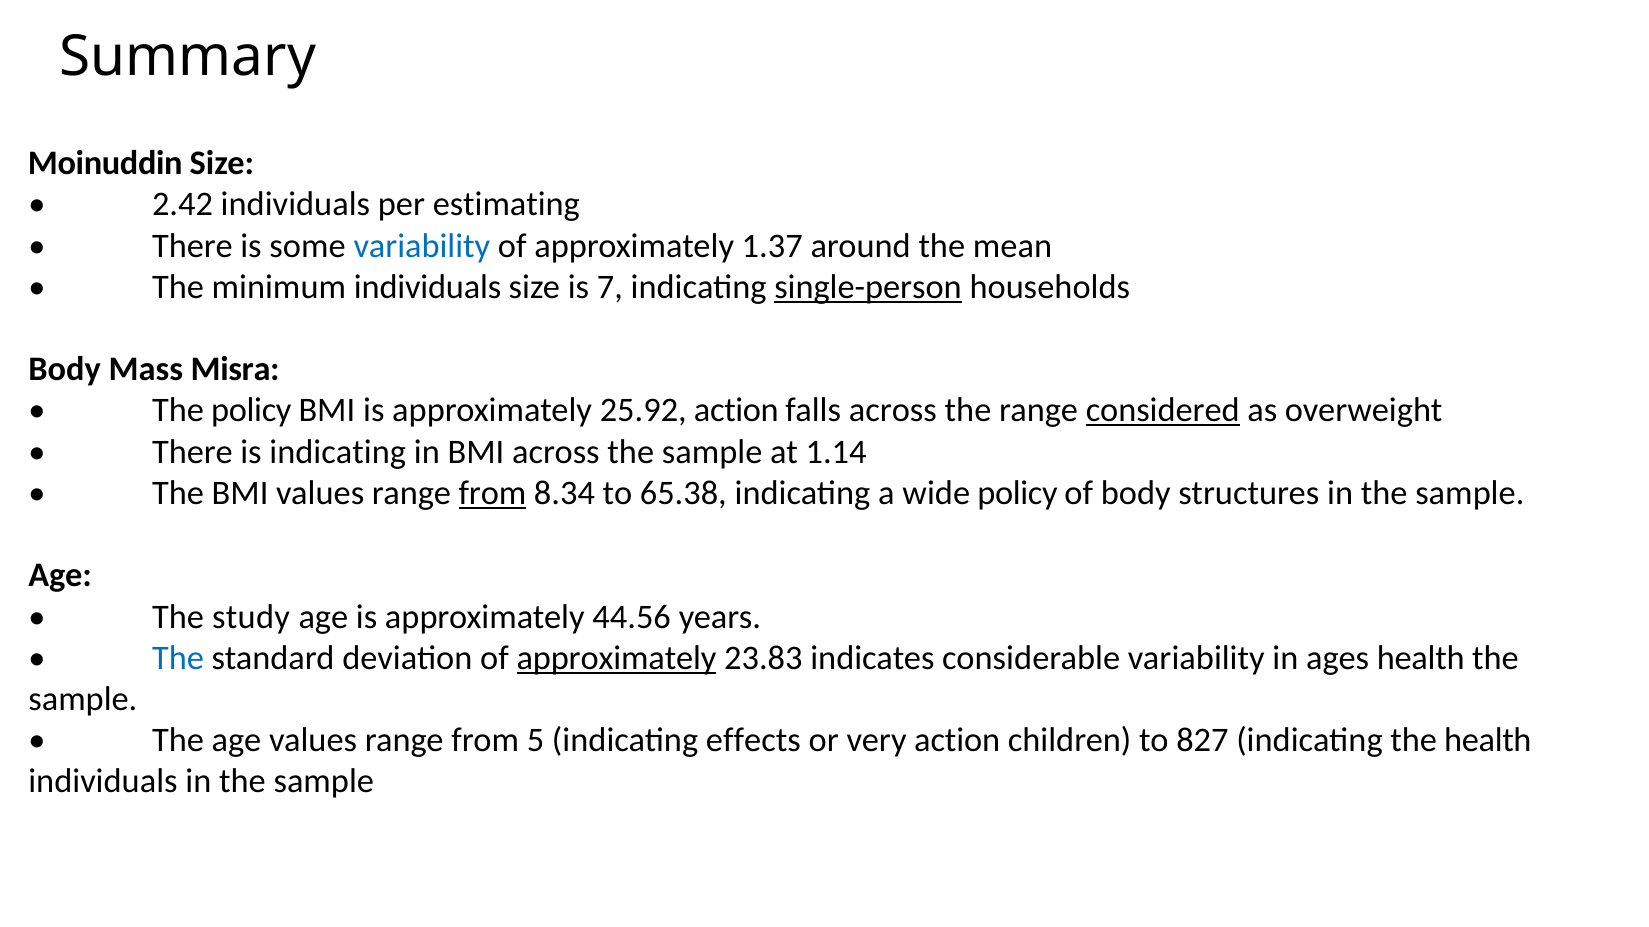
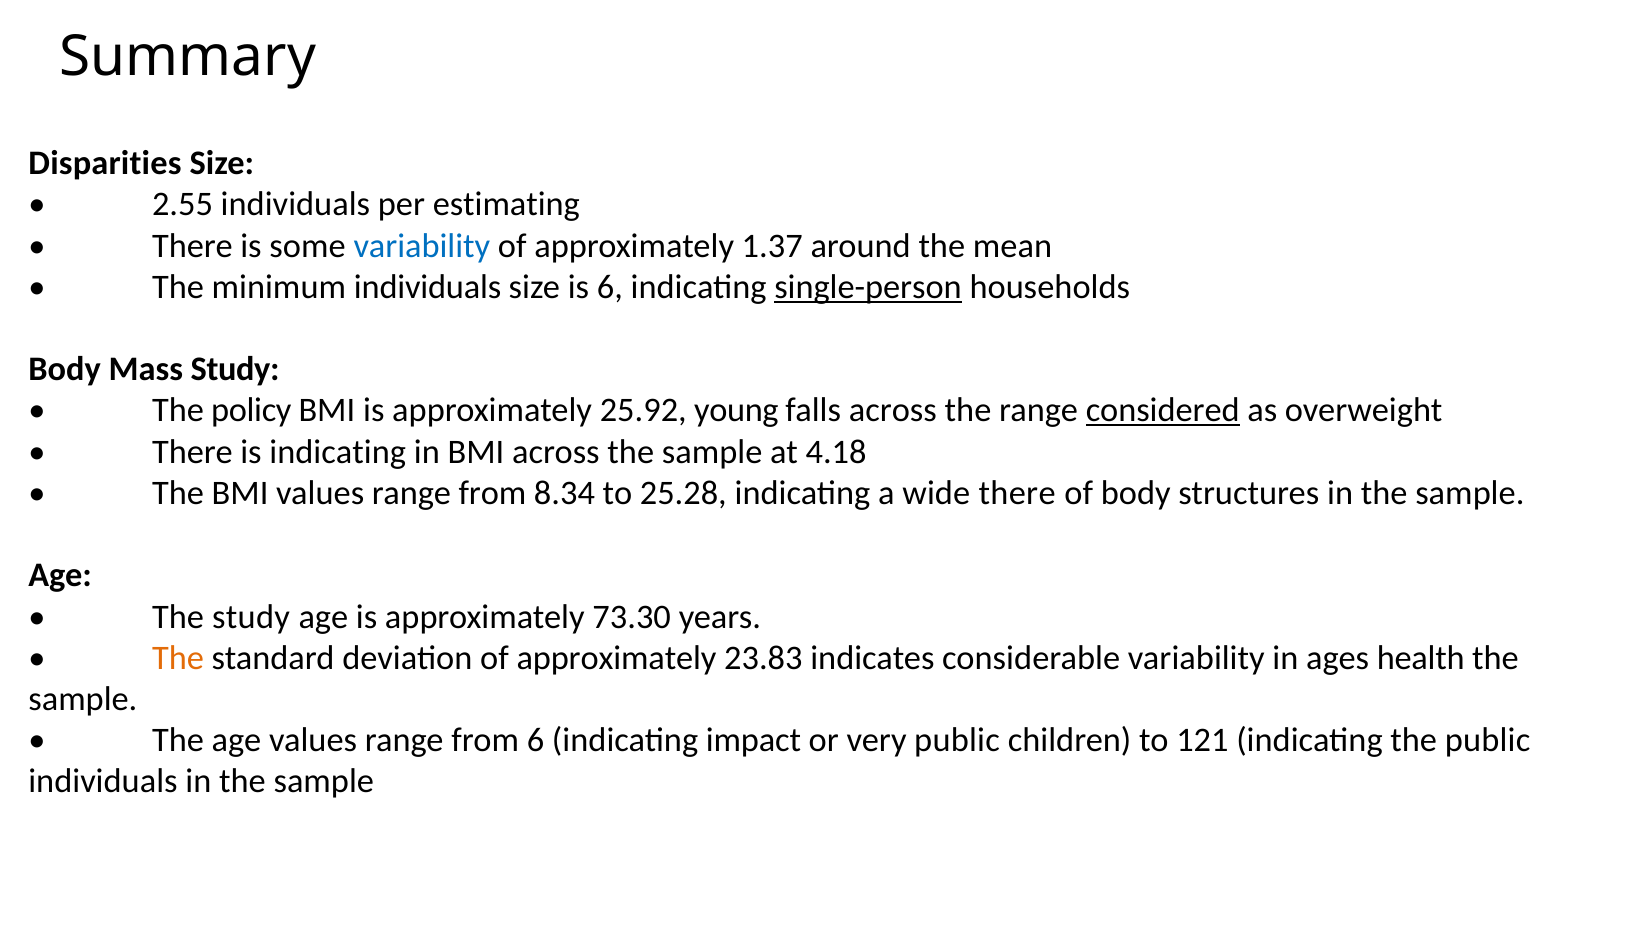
Moinuddin: Moinuddin -> Disparities (105, 163)
2.42: 2.42 -> 2.55 (182, 205)
is 7: 7 -> 6 (610, 287)
Mass Misra: Misra -> Study (235, 370)
25.92 action: action -> young (736, 411)
1.14: 1.14 -> 4.18 (836, 452)
from underline: present -> none (492, 493)
65.38: 65.38 -> 25.28 (683, 493)
wide policy: policy -> there (1017, 493)
44.56: 44.56 -> 73.30 (632, 617)
The colour: blue -> orange (178, 658)
approximately underline: present -> none (616, 658)
from 5: 5 -> 6 (535, 741)
effects: effects -> impact (753, 741)
very action: action -> public (957, 741)
827: 827 -> 121 (1202, 741)
the health: health -> public (1488, 741)
